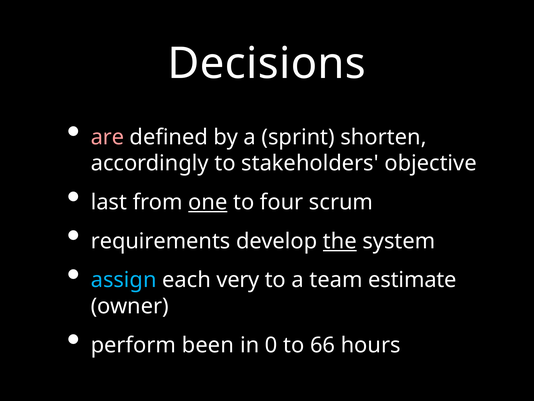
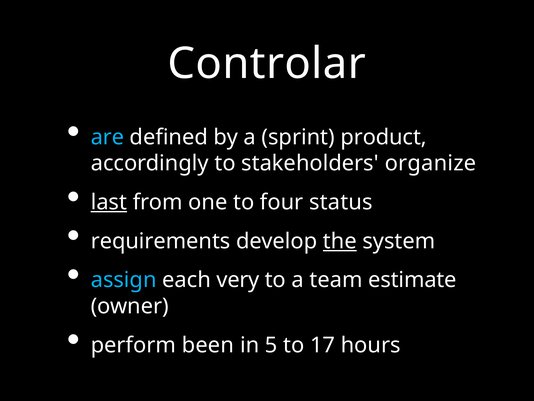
Decisions: Decisions -> Controlar (267, 64)
are colour: pink -> light blue (107, 137)
shorten: shorten -> product (384, 137)
objective: objective -> organize (431, 163)
last underline: none -> present (109, 202)
one underline: present -> none (208, 202)
scrum: scrum -> status (341, 202)
0: 0 -> 5 (271, 345)
66: 66 -> 17 (323, 345)
